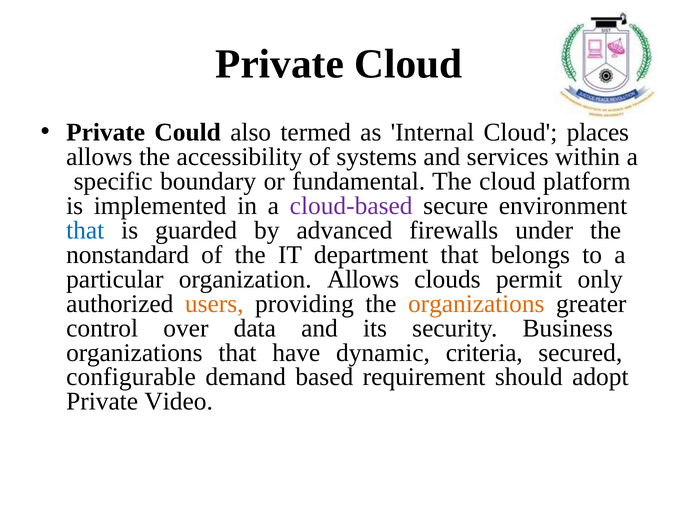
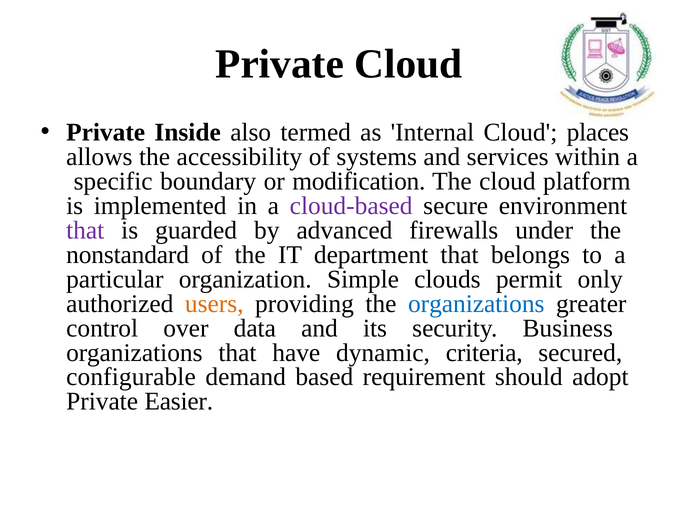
Could: Could -> Inside (188, 132)
fundamental: fundamental -> modification (359, 181)
that colour: blue -> purple (85, 230)
organization Allows: Allows -> Simple (363, 279)
organizations colour: orange -> blue (476, 303)
Video: Video -> Easier (179, 401)
